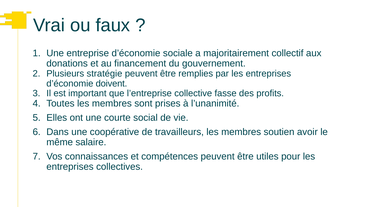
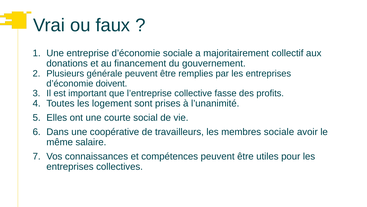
stratégie: stratégie -> générale (105, 73)
Toutes les membres: membres -> logement (112, 103)
membres soutien: soutien -> sociale (279, 132)
